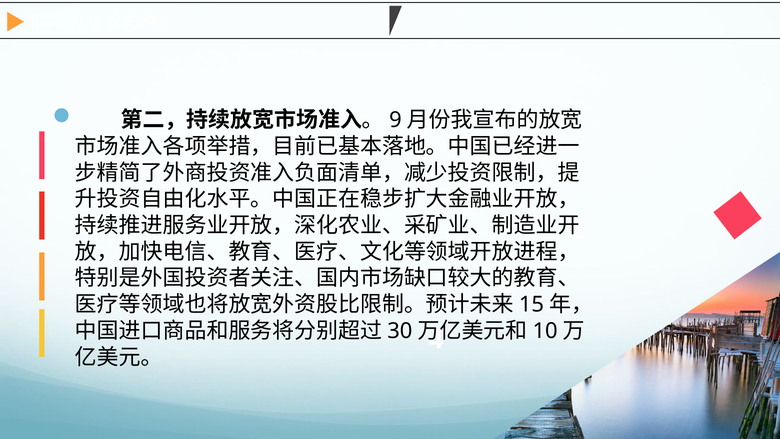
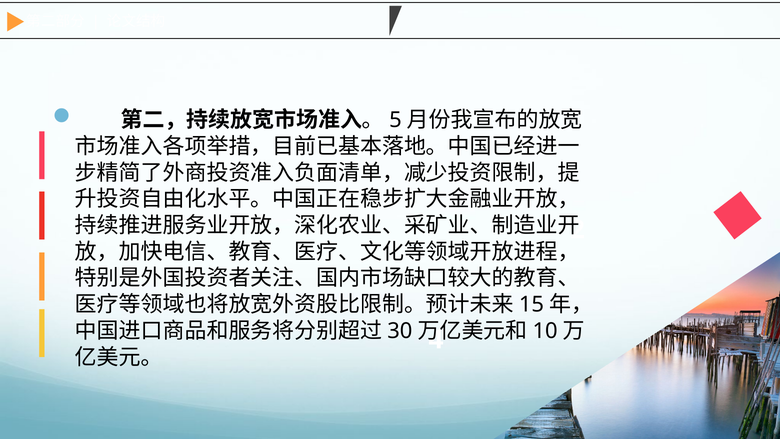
9: 9 -> 5 (395, 120)
